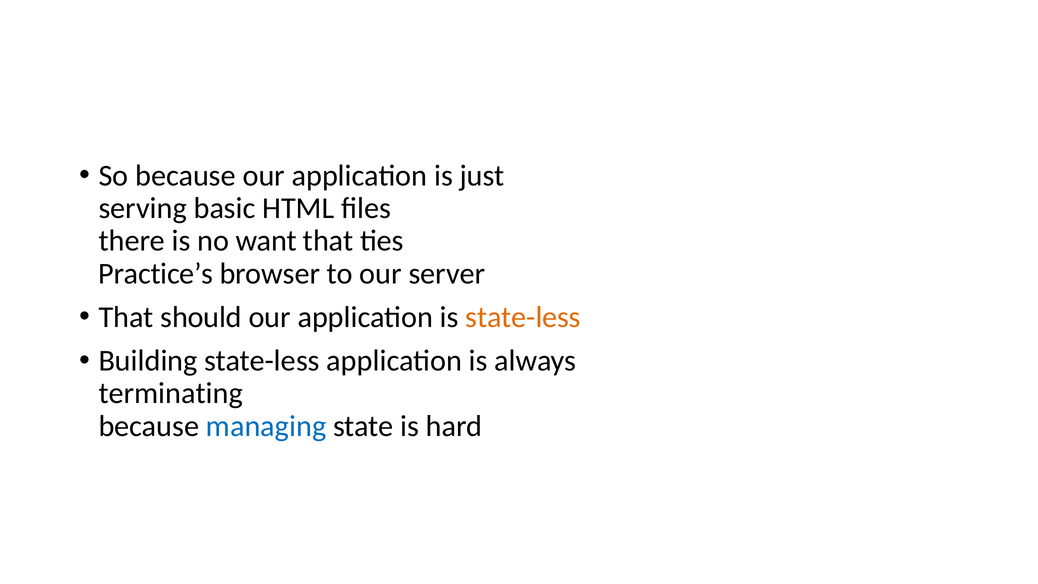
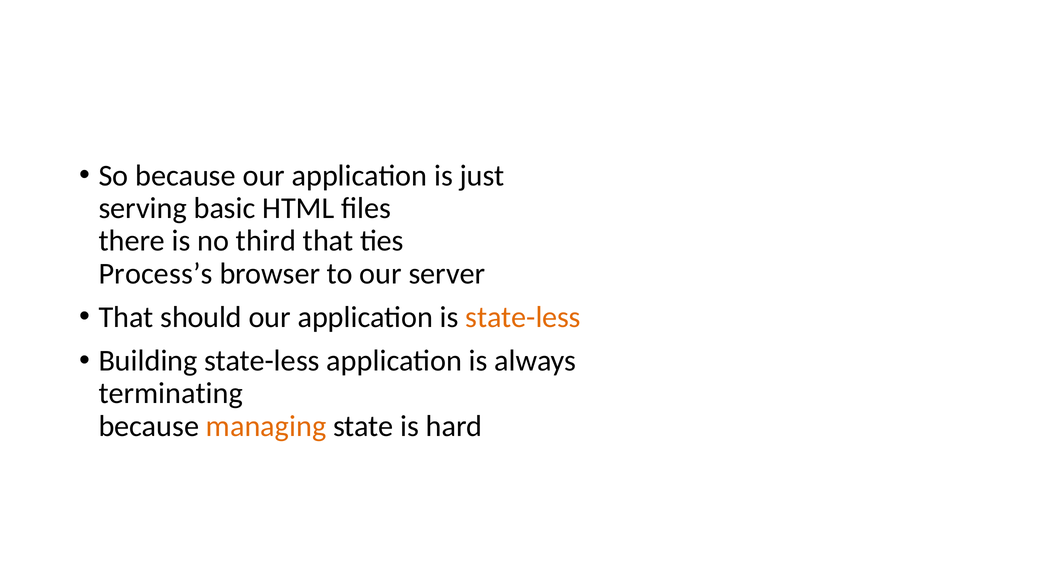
want: want -> third (266, 241)
Practice’s: Practice’s -> Process’s (156, 274)
managing colour: blue -> orange (266, 426)
